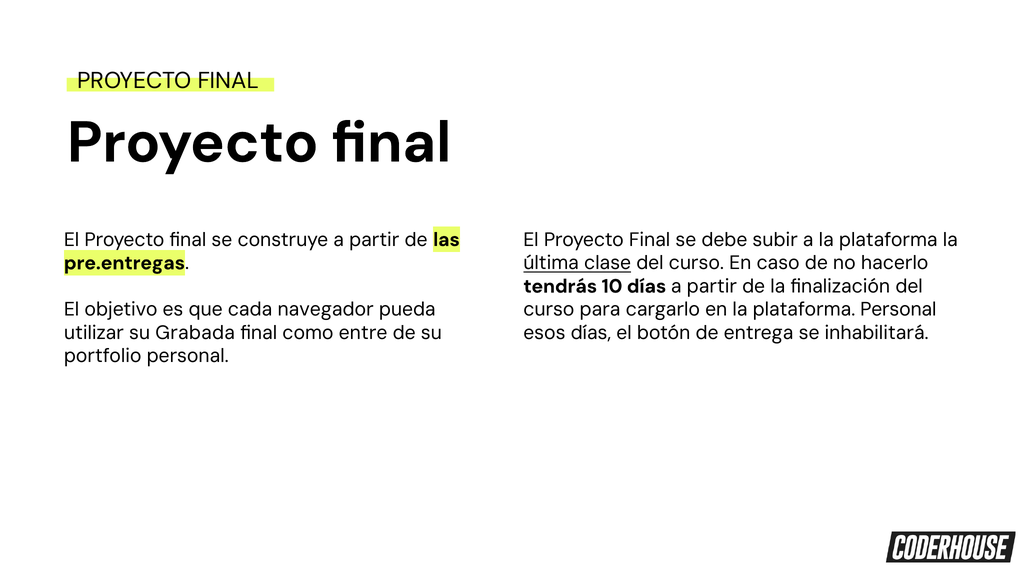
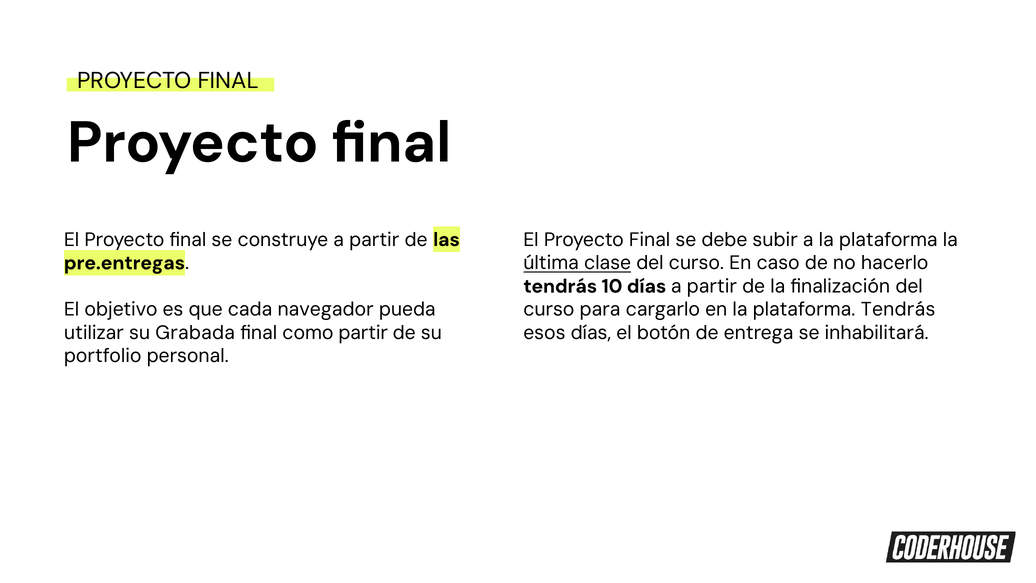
plataforma Personal: Personal -> Tendrás (898, 309)
como entre: entre -> partir (363, 333)
